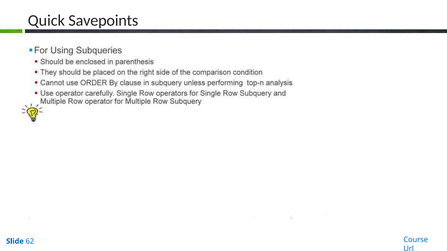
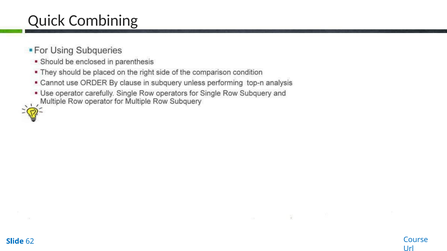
Savepoints: Savepoints -> Combining (103, 21)
